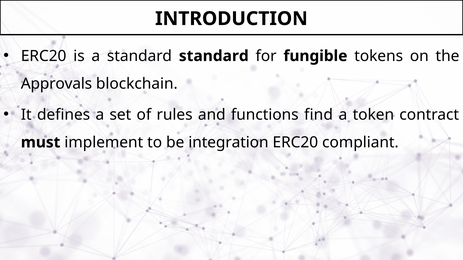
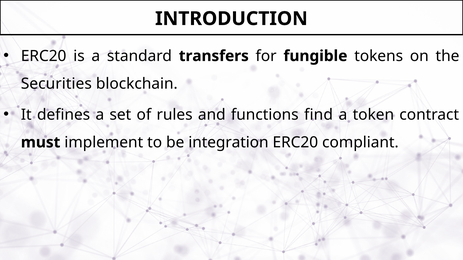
standard standard: standard -> transfers (214, 56)
Approvals: Approvals -> Securities (56, 84)
